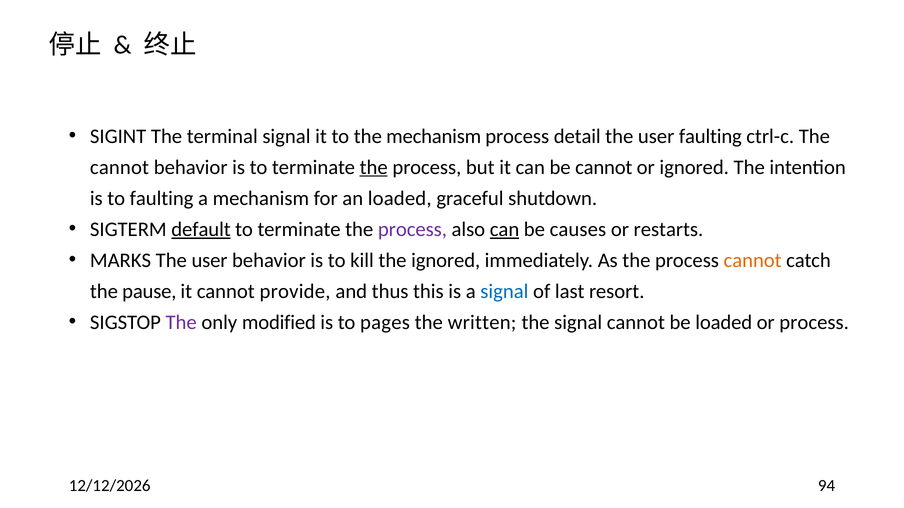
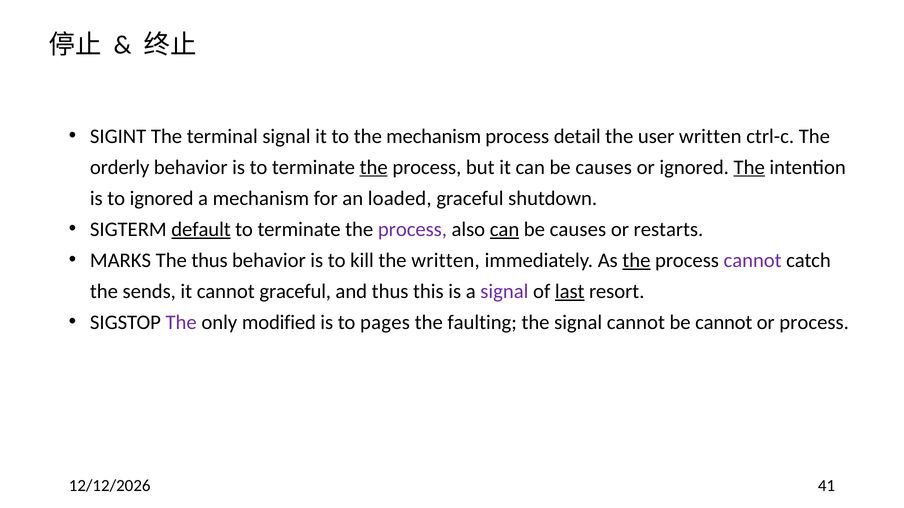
user faulting: faulting -> written (710, 136)
cannot: cannot -> orderly (120, 167)
it can be cannot: cannot -> causes (604, 167)
The underline: none -> present (749, 167)
to faulting: faulting -> ignored (162, 198)
user: user -> thus (210, 261)
the ignored: ignored -> written (446, 261)
the underline: none -> present (636, 261)
cannot colour: orange -> purple (753, 261)
pause: pause -> sends (149, 292)
cannot provide: provide -> graceful (295, 292)
signal colour: blue -> purple (504, 292)
last underline: none -> present (570, 292)
written: written -> faulting (482, 323)
be loaded: loaded -> cannot (724, 323)
94: 94 -> 41 (827, 486)
